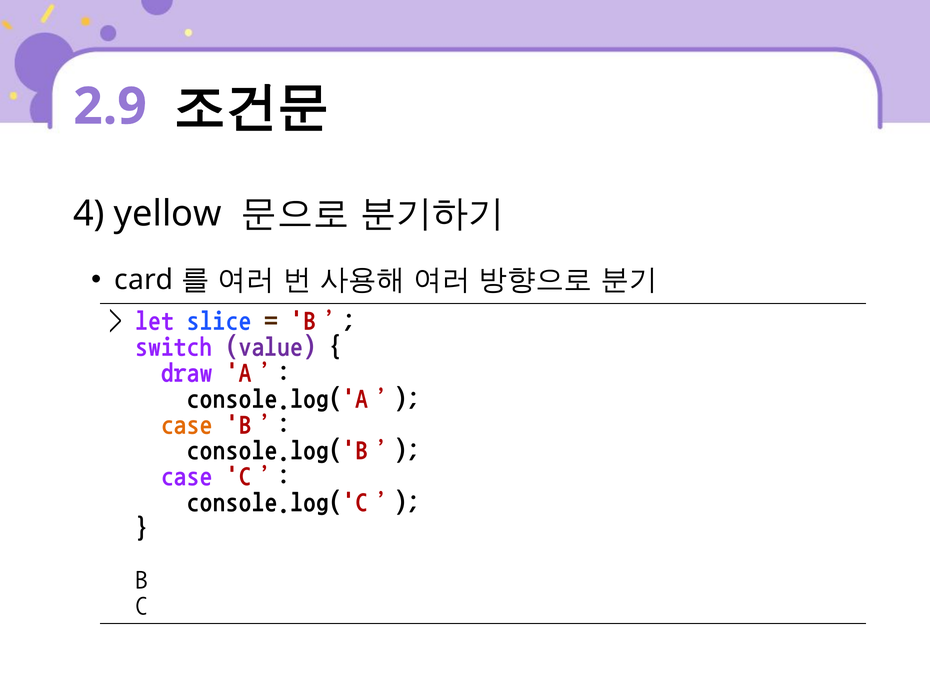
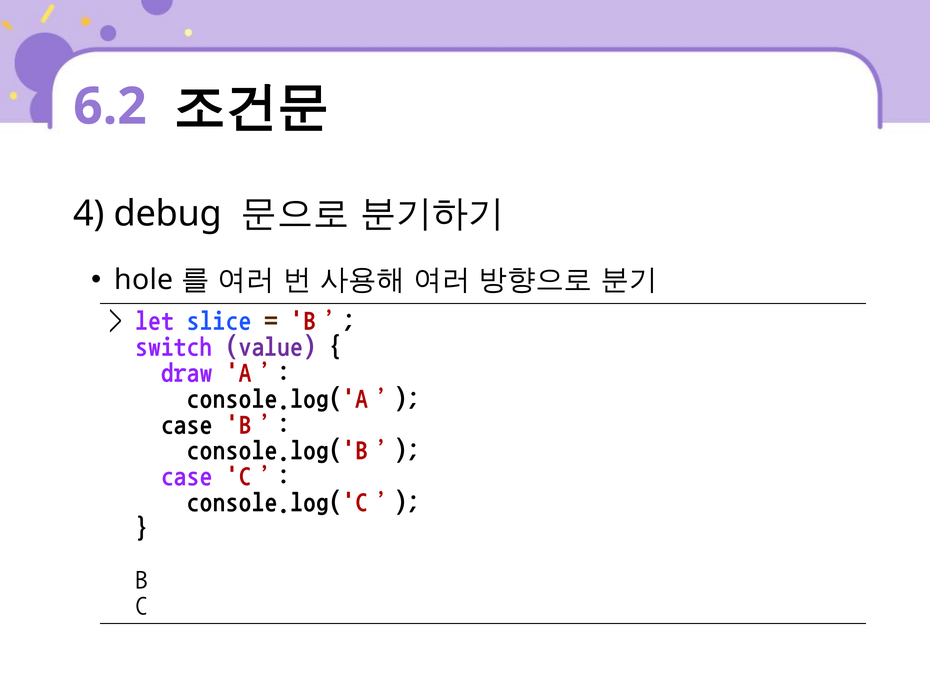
2.9: 2.9 -> 6.2 (110, 107)
yellow: yellow -> debug (168, 214)
card: card -> hole (144, 280)
case colour: orange -> black (187, 424)
